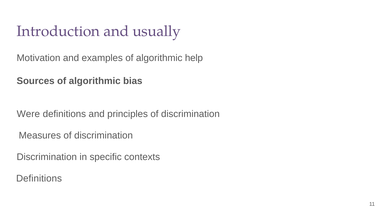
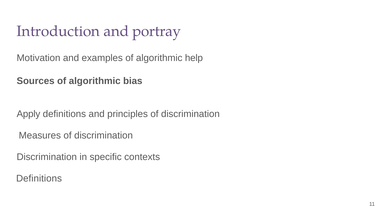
usually: usually -> portray (157, 31)
Were: Were -> Apply (28, 114)
